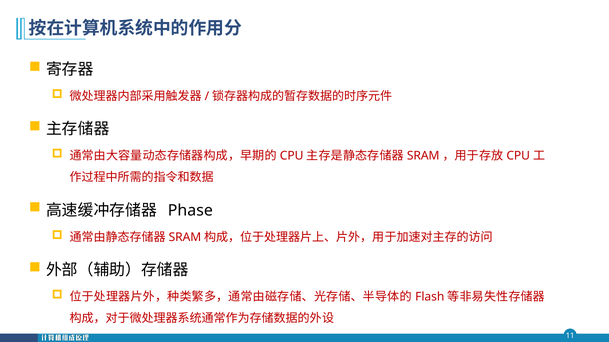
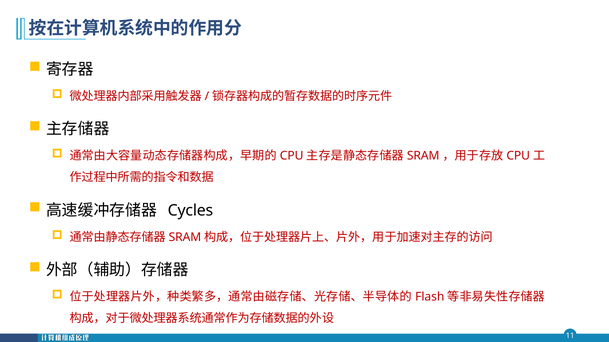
Phase: Phase -> Cycles (190, 211)
